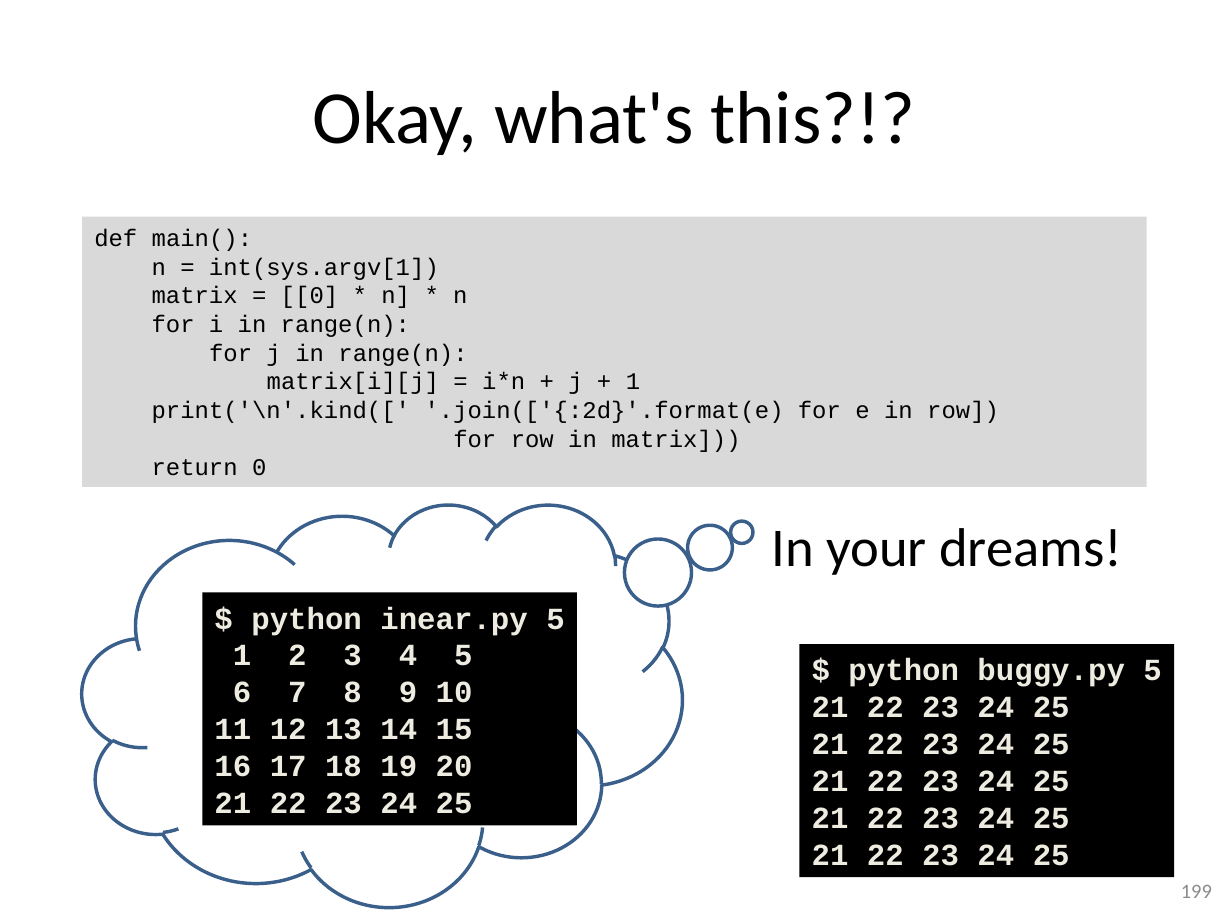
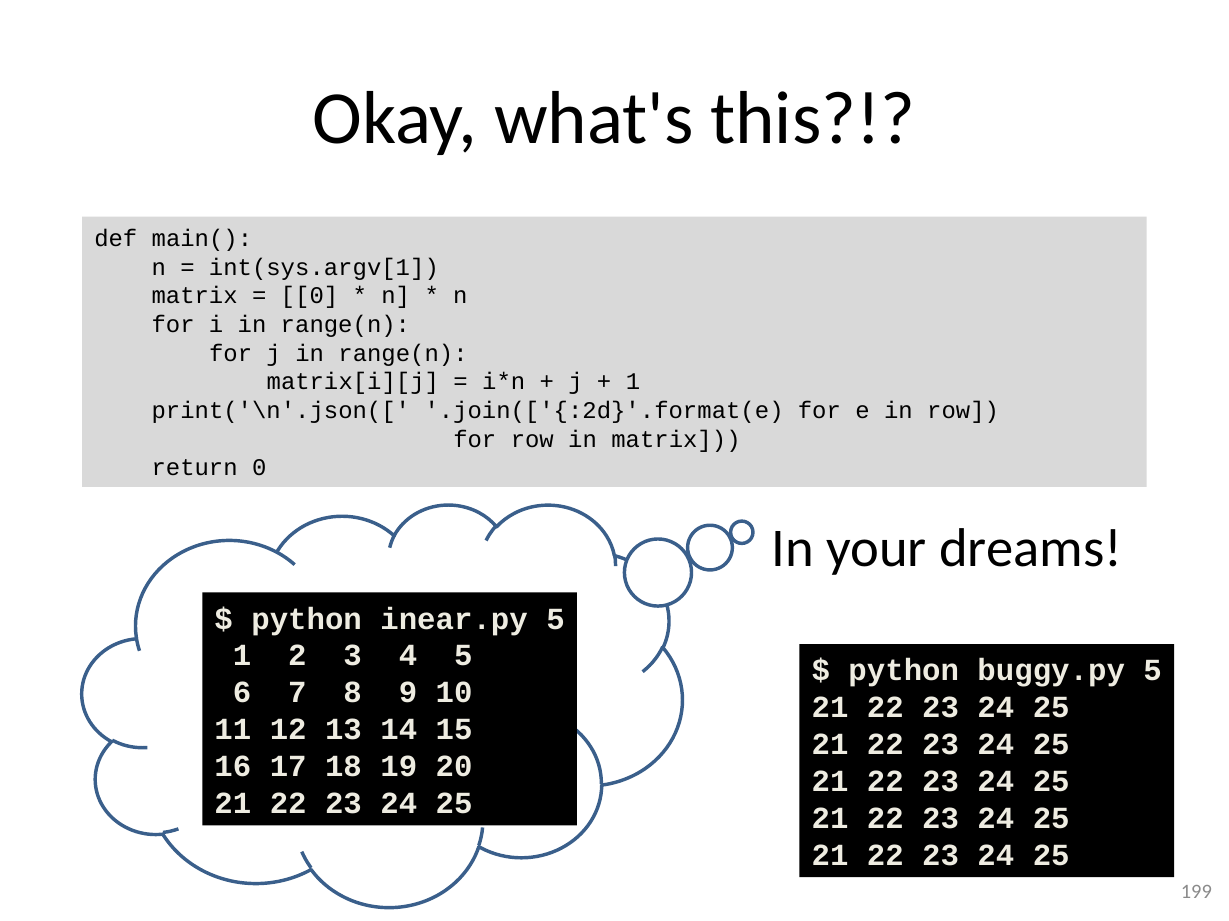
print('\n'.kind([: print('\n'.kind([ -> print('\n'.json([ (281, 411)
